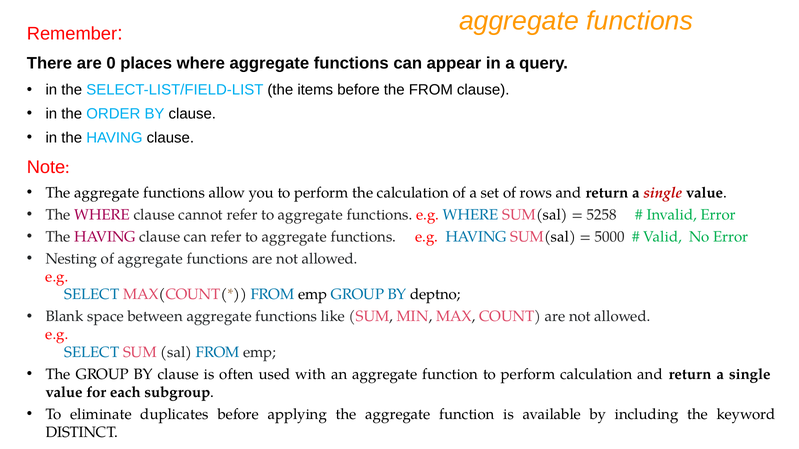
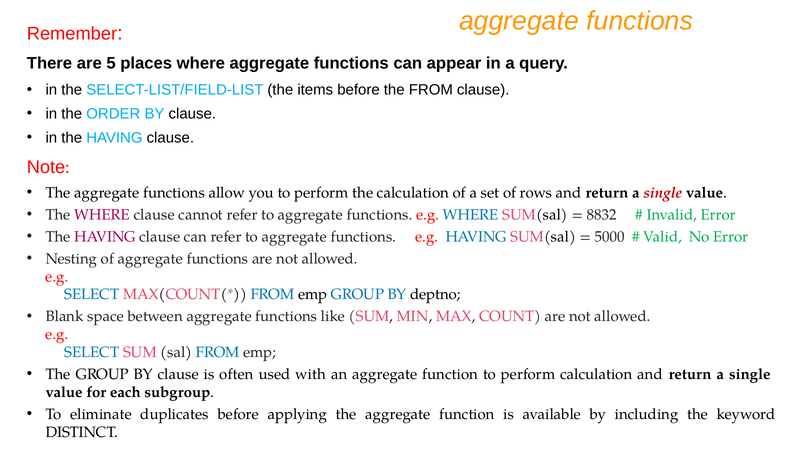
0: 0 -> 5 (111, 63)
5258: 5258 -> 8832 (602, 215)
